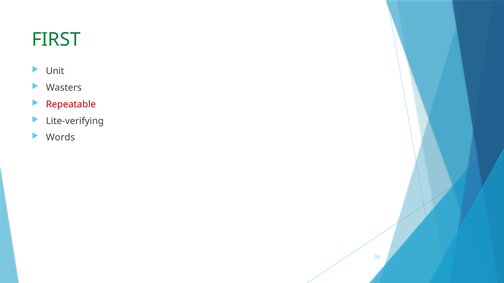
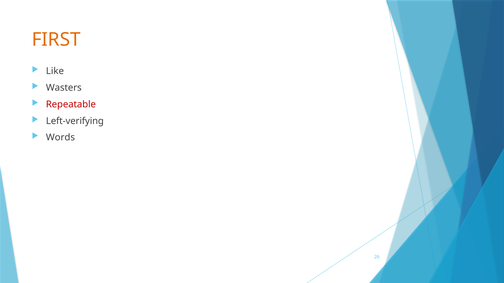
FIRST colour: green -> orange (56, 40)
Unit: Unit -> Like (55, 71)
Lite-verifying: Lite-verifying -> Left-verifying (75, 121)
